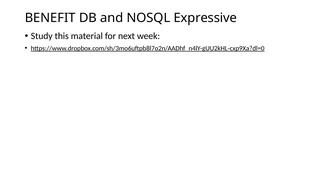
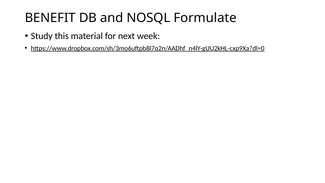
Expressive: Expressive -> Formulate (205, 18)
